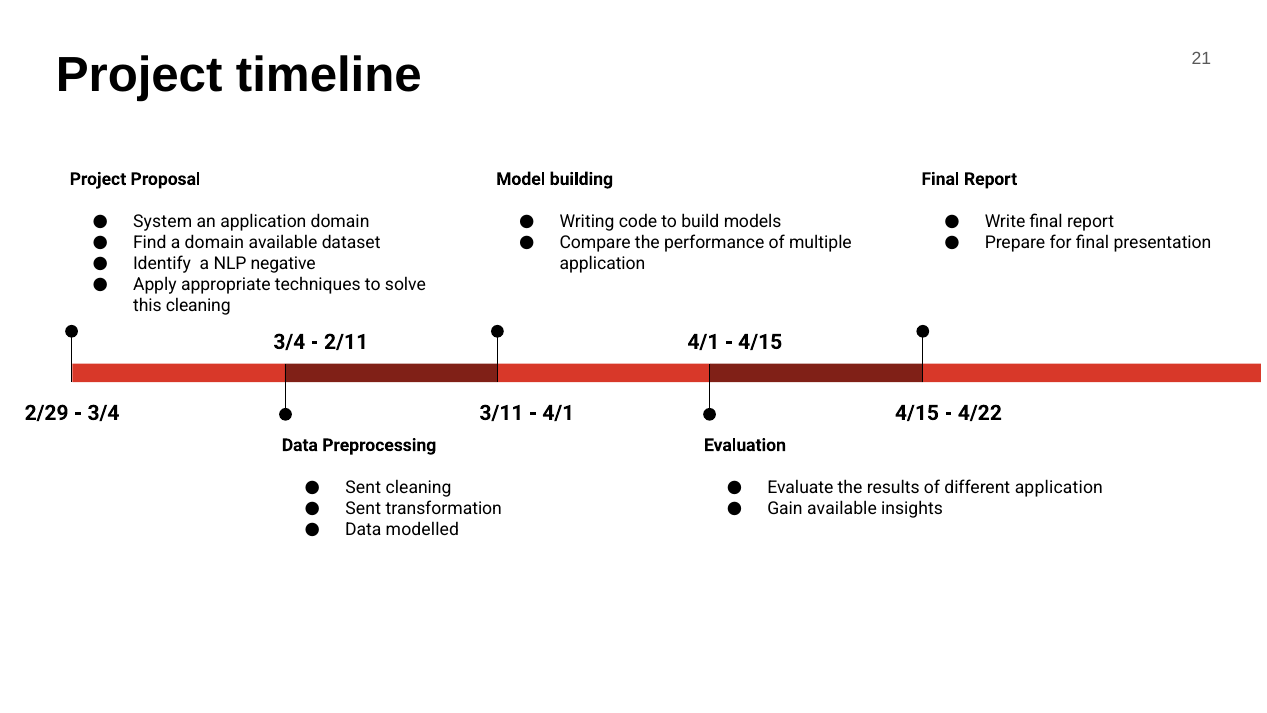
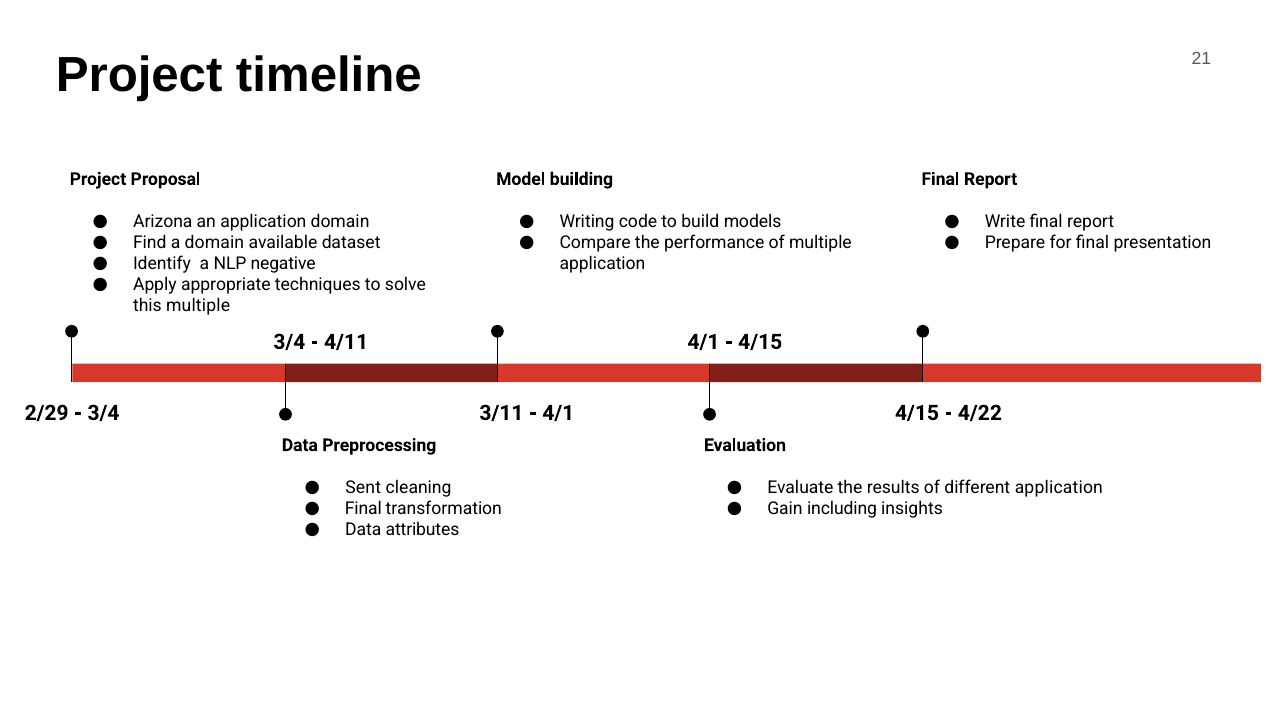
System: System -> Arizona (163, 221)
this cleaning: cleaning -> multiple (198, 306)
2/11: 2/11 -> 4/11 (346, 342)
Sent: Sent -> Final (363, 508)
Gain available: available -> including (842, 508)
modelled: modelled -> attributes (423, 530)
